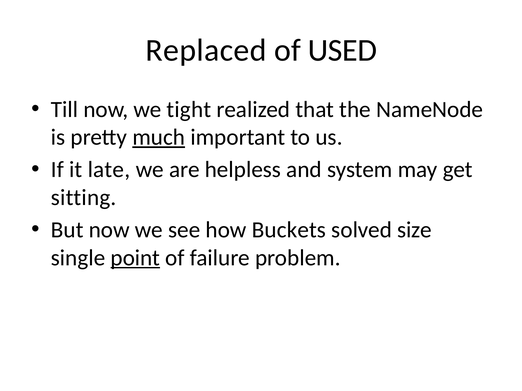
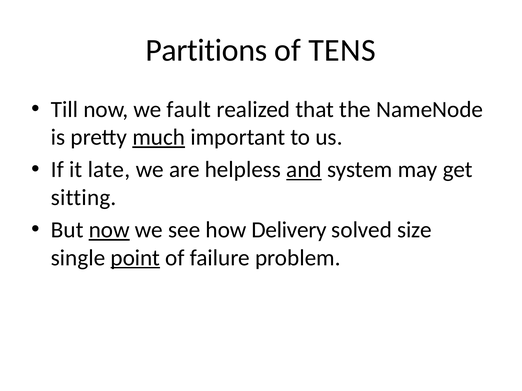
Replaced: Replaced -> Partitions (206, 51)
USED: USED -> TENS (342, 51)
tight: tight -> fault (189, 110)
and underline: none -> present (304, 170)
now underline: none -> present (109, 230)
Buckets: Buckets -> Delivery (289, 230)
